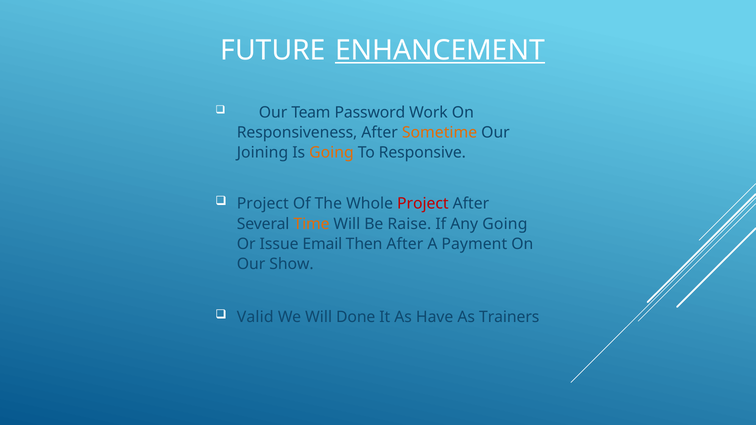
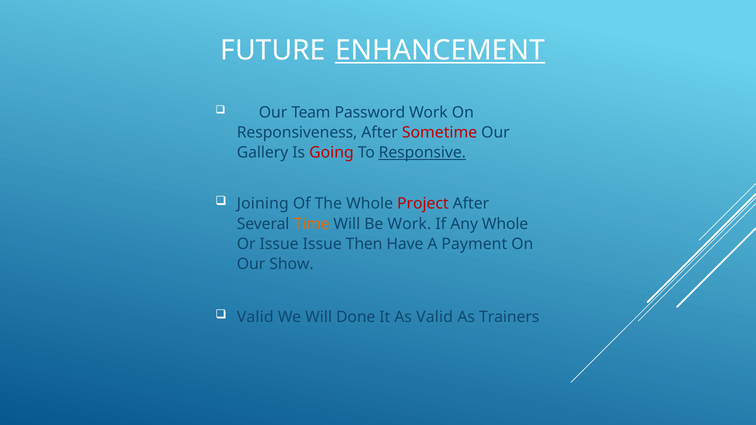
Sometime colour: orange -> red (440, 133)
Joining: Joining -> Gallery (263, 153)
Going colour: orange -> red (331, 153)
Responsive underline: none -> present (422, 153)
Project: Project -> Joining (263, 204)
Be Raise: Raise -> Work (409, 224)
Any Going: Going -> Whole (505, 224)
Issue Email: Email -> Issue (322, 244)
Then After: After -> Have (405, 244)
As Have: Have -> Valid (435, 317)
